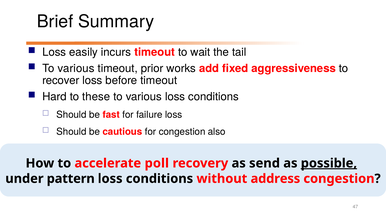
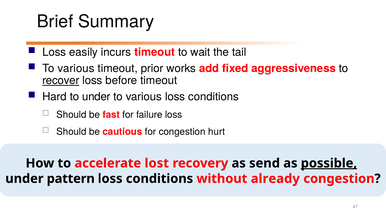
recover underline: none -> present (61, 81)
to these: these -> under (96, 97)
also: also -> hurt (217, 132)
poll: poll -> lost (157, 163)
address: address -> already (275, 179)
